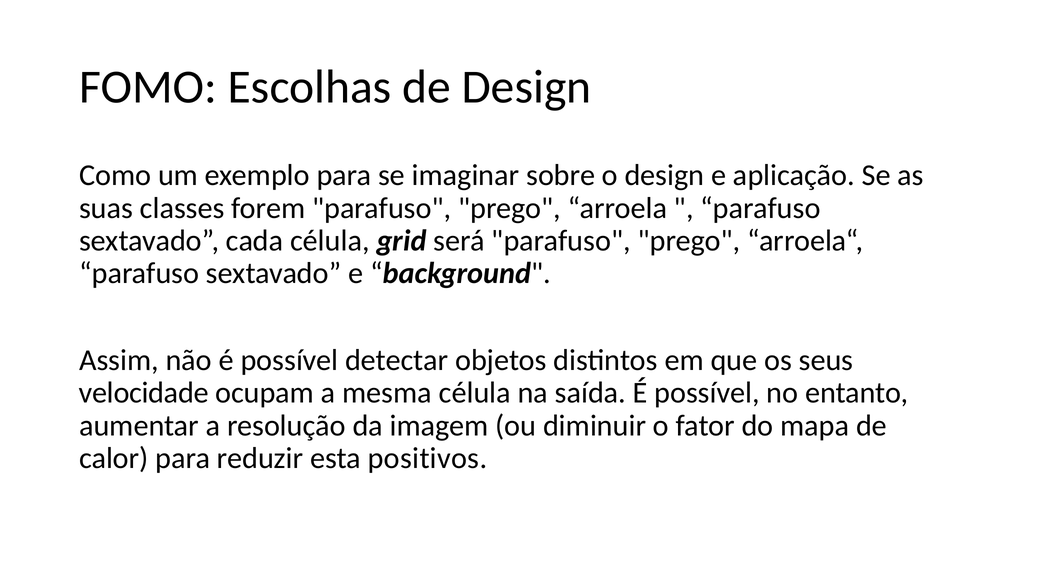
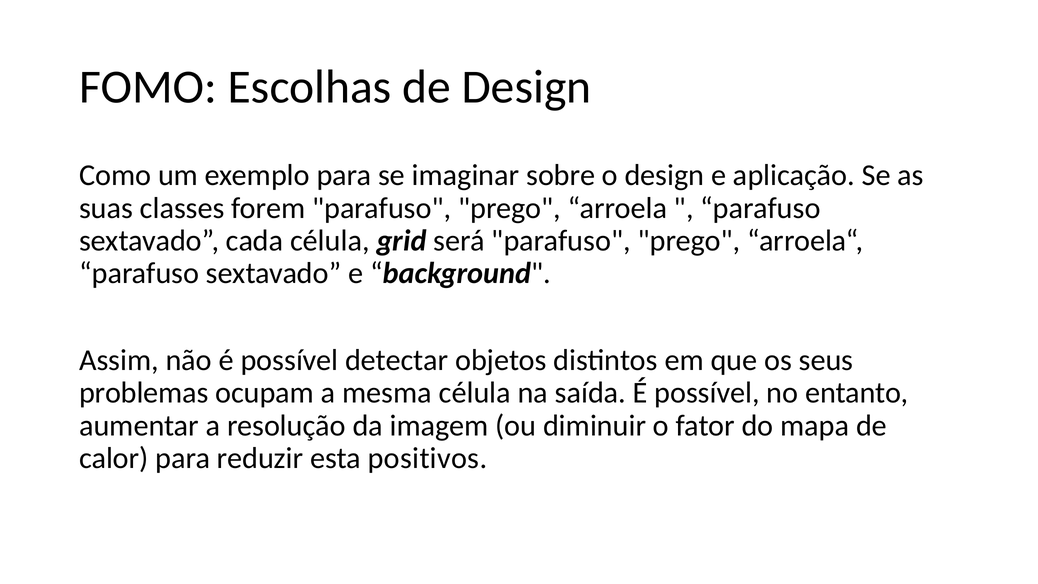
velocidade: velocidade -> problemas (144, 393)
